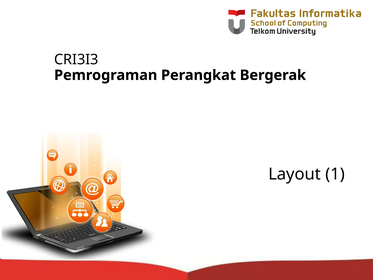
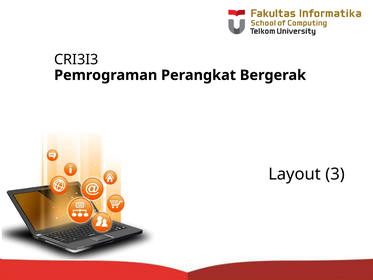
1: 1 -> 3 (335, 174)
